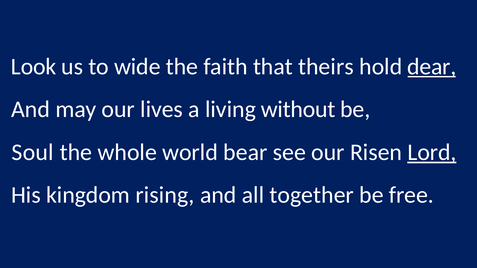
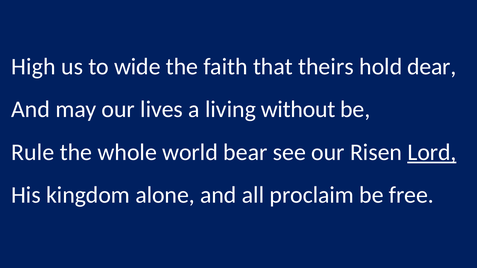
Look: Look -> High (33, 67)
dear underline: present -> none (432, 67)
Soul: Soul -> Rule (33, 152)
rising: rising -> alone (165, 195)
together: together -> proclaim (312, 195)
